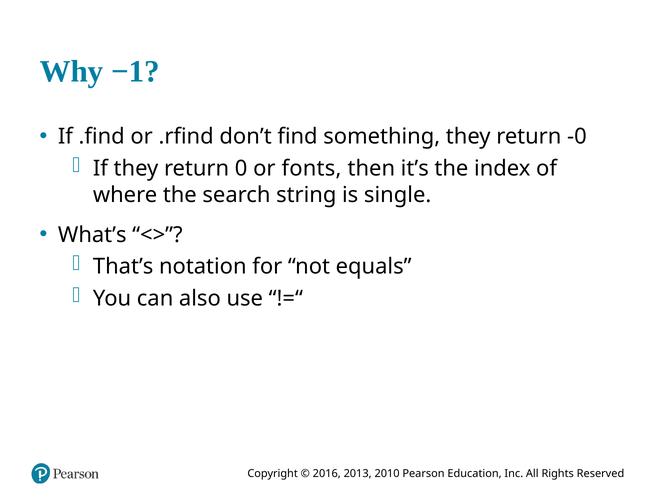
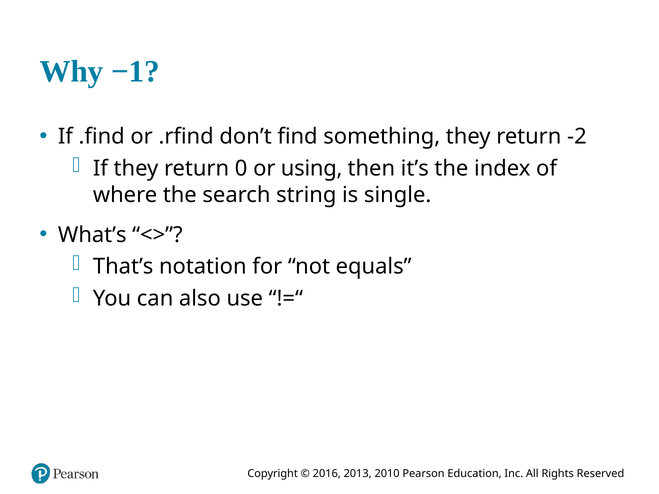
-0: -0 -> -2 (577, 137)
fonts: fonts -> using (312, 168)
